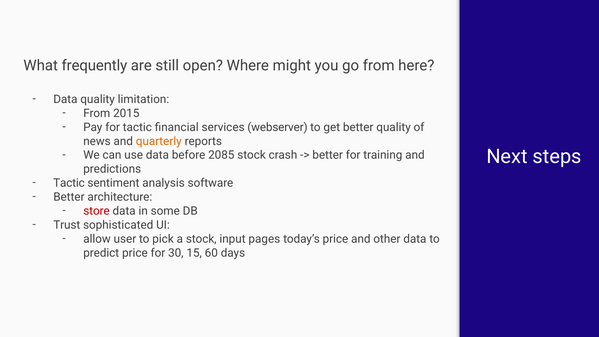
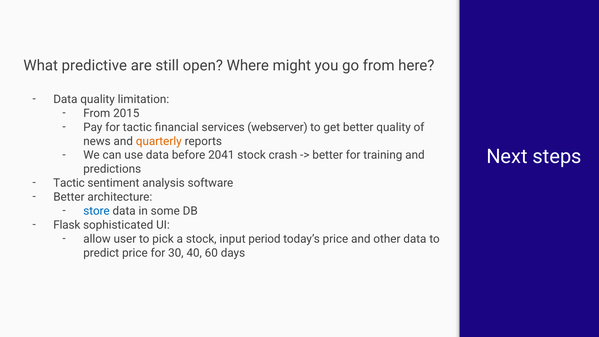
frequently: frequently -> predictive (94, 65)
2085: 2085 -> 2041 (221, 155)
store colour: red -> blue (96, 211)
Trust: Trust -> Flask (67, 225)
pages: pages -> period (264, 239)
15: 15 -> 40 (194, 253)
